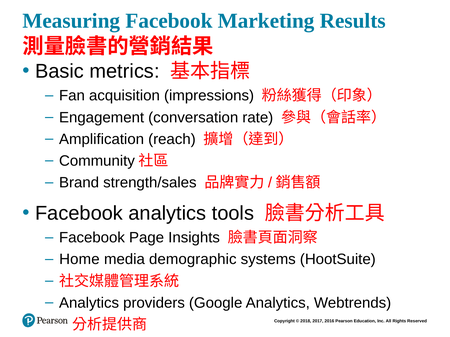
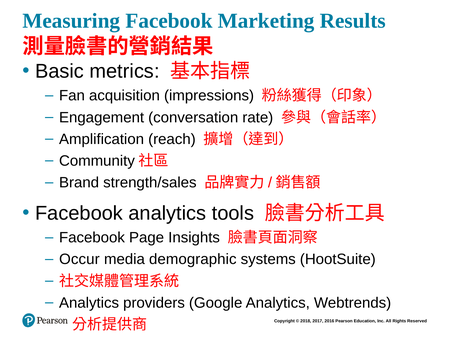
Home: Home -> Occur (79, 260)
